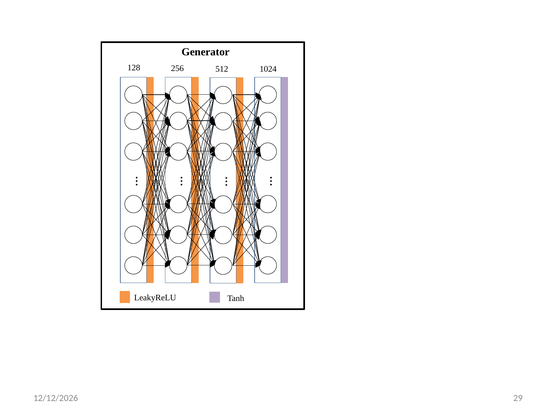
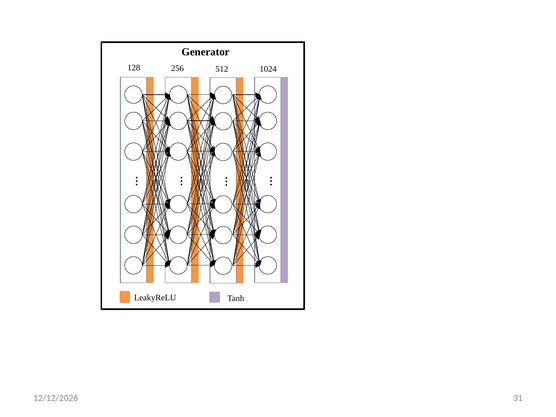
29: 29 -> 31 (518, 398)
